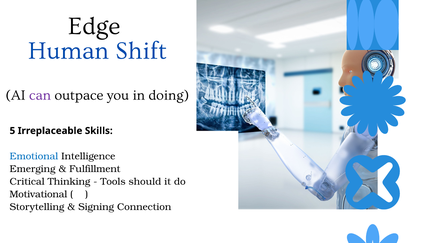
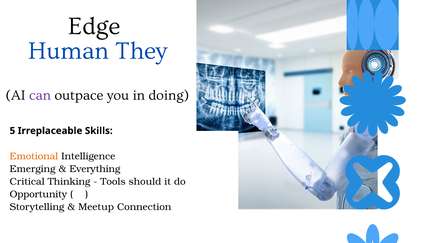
Shift: Shift -> They (141, 51)
Emotional colour: blue -> orange (34, 156)
Fulfillment: Fulfillment -> Everything (95, 169)
Motivational: Motivational -> Opportunity (38, 194)
Signing: Signing -> Meetup (96, 207)
